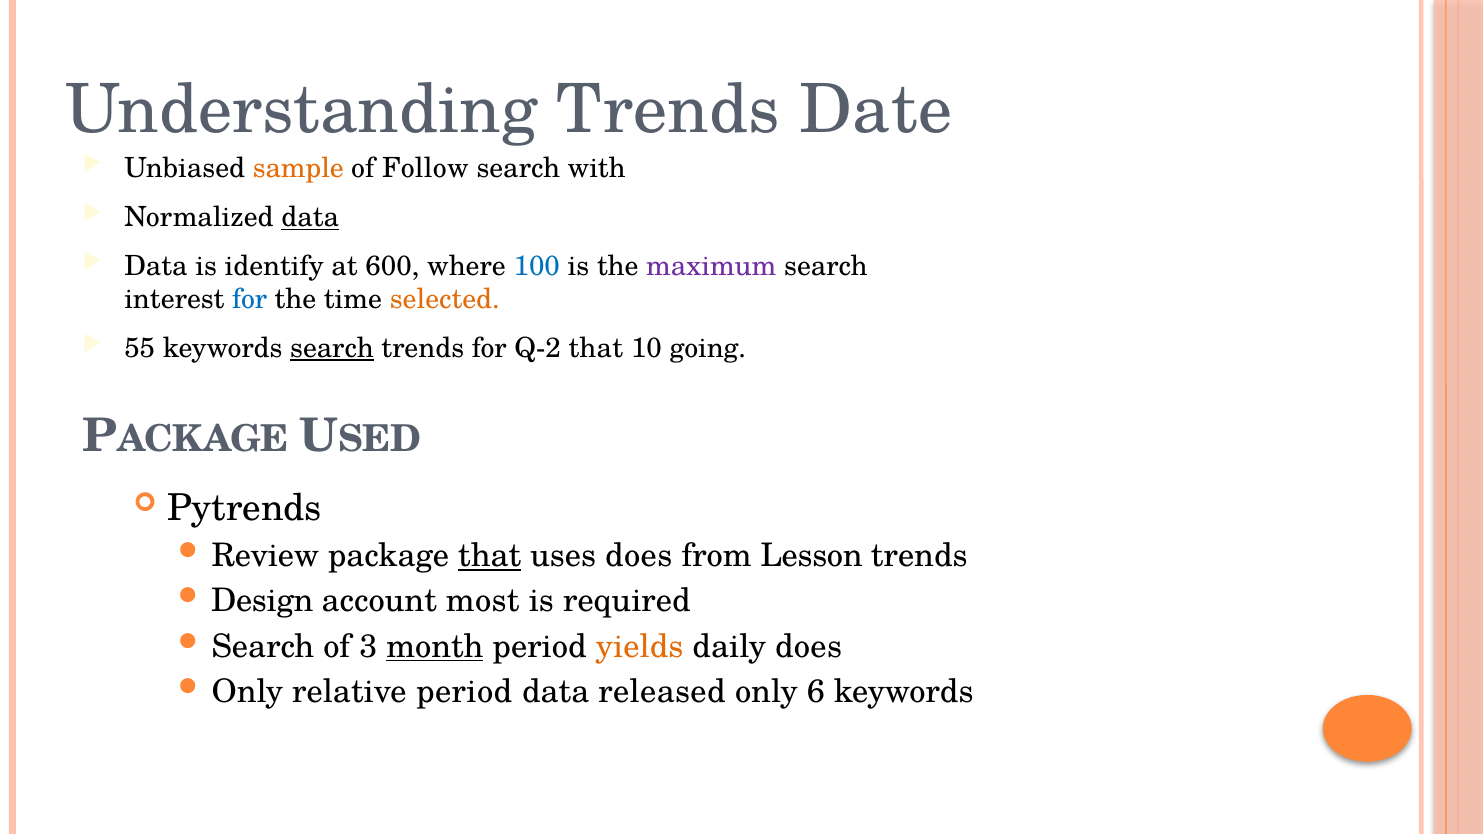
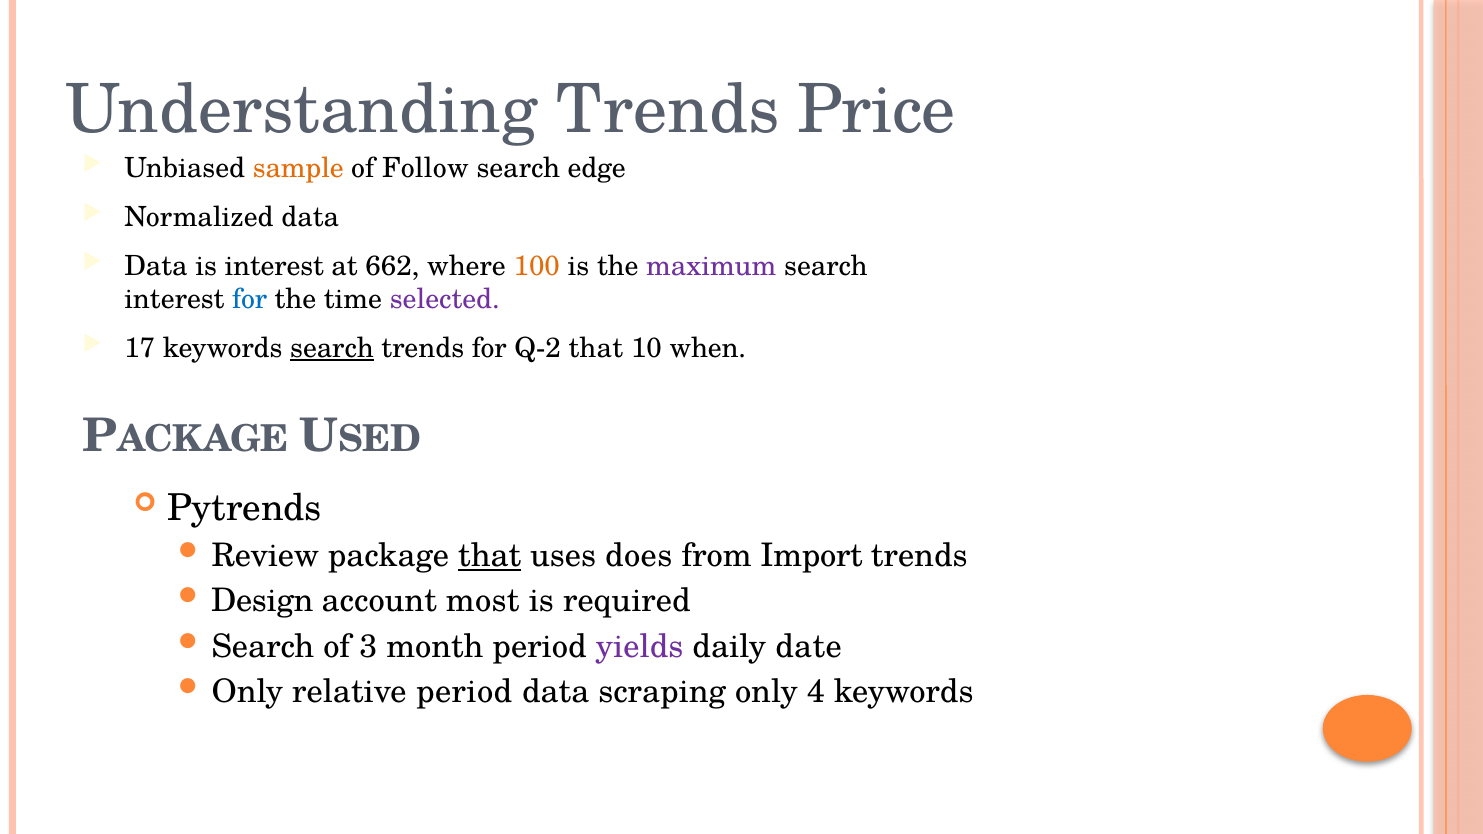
Date: Date -> Price (876, 110)
with: with -> edge (597, 169)
data underline: present -> none (310, 217)
is identify: identify -> interest (274, 266)
600: 600 -> 662 (392, 266)
100 colour: blue -> orange (537, 266)
selected colour: orange -> purple (445, 300)
55: 55 -> 17 (140, 348)
going: going -> when (708, 348)
Lesson: Lesson -> Import (812, 556)
month underline: present -> none (435, 647)
yields colour: orange -> purple (640, 647)
daily does: does -> date (809, 647)
released: released -> scraping (662, 692)
6: 6 -> 4 (816, 692)
